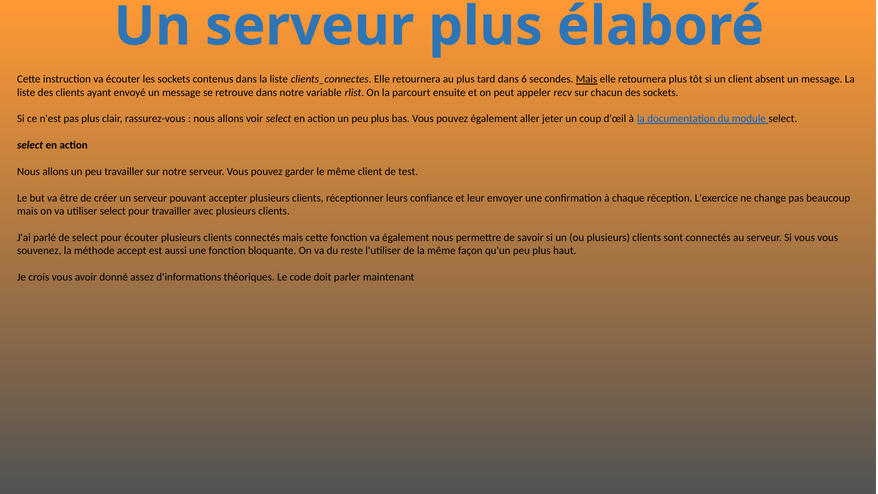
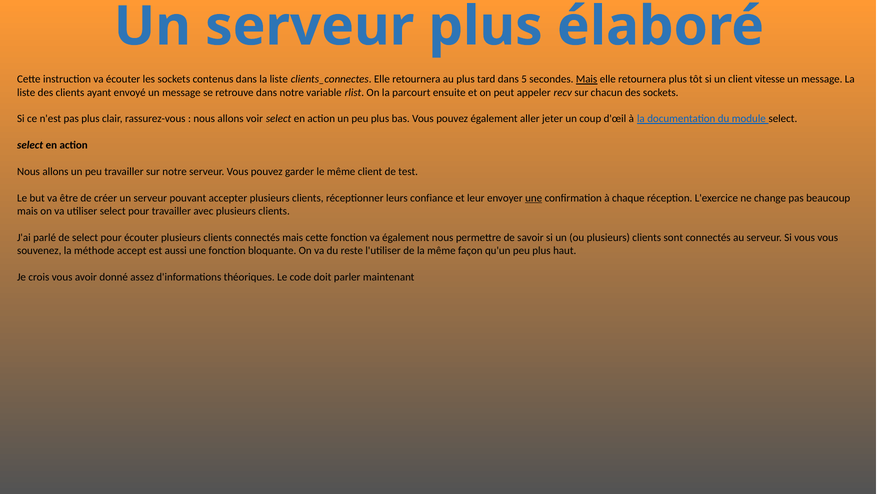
6: 6 -> 5 (524, 79)
absent: absent -> vitesse (770, 79)
une underline: none -> present (534, 198)
